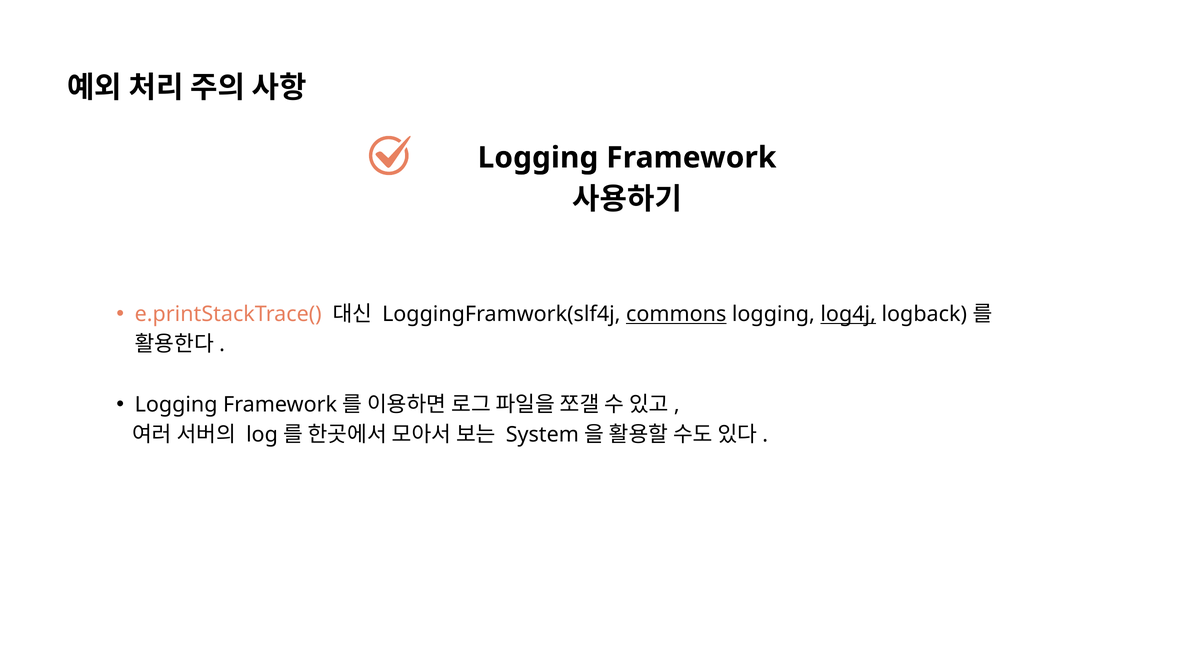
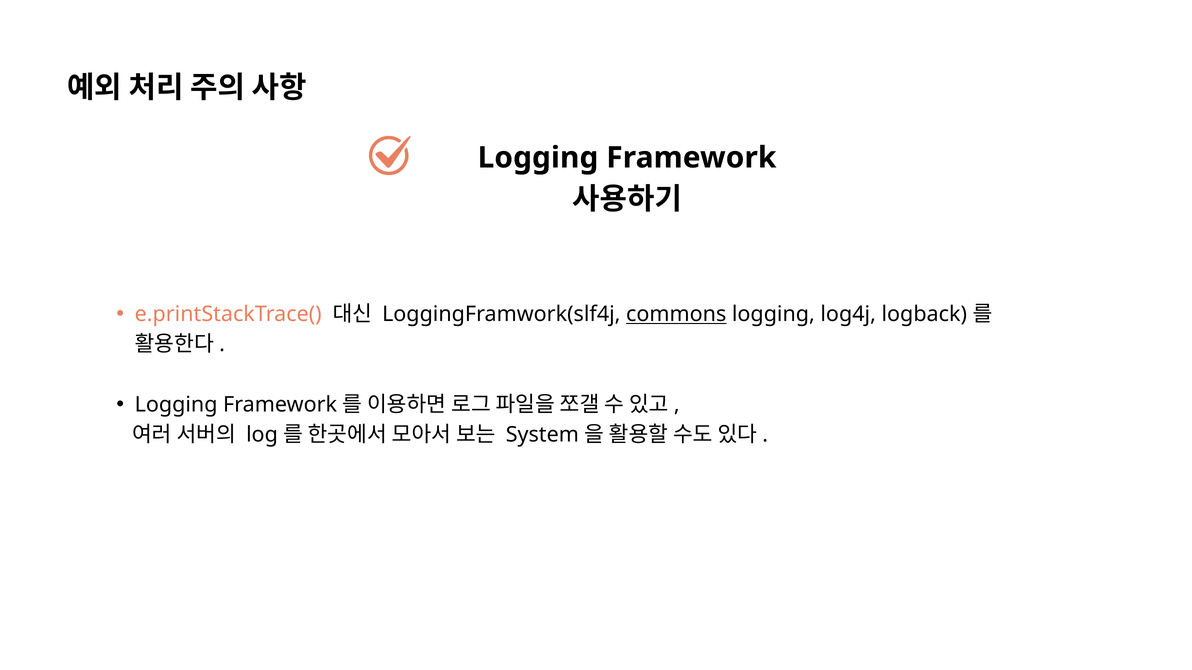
log4j underline: present -> none (848, 315)
